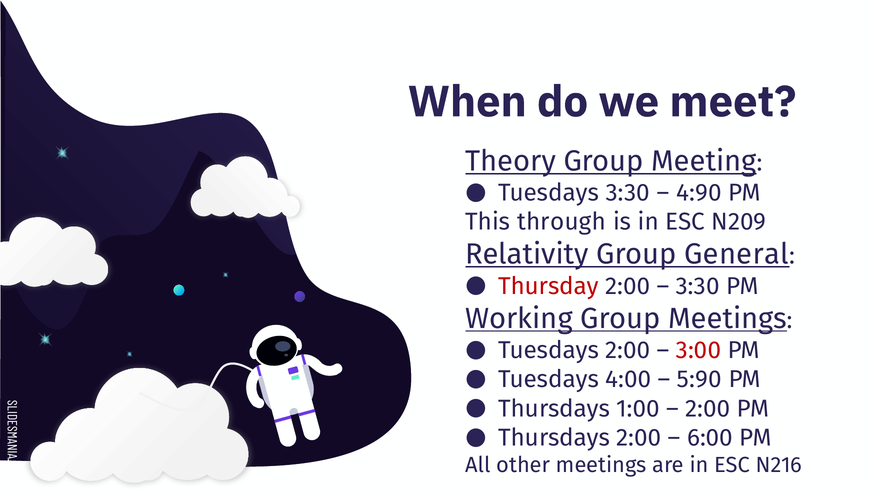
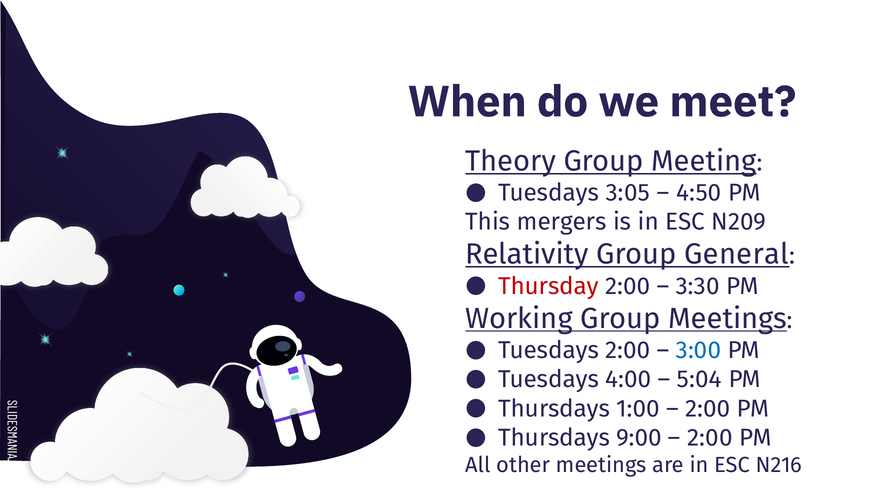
Tuesdays 3:30: 3:30 -> 3:05 (628, 193)
4:90: 4:90 -> 4:50 (699, 193)
through: through -> mergers (562, 222)
3:00 colour: red -> blue (699, 350)
5:90: 5:90 -> 5:04 (699, 379)
Thursdays 2:00: 2:00 -> 9:00 (639, 437)
6:00: 6:00 -> 2:00 (710, 437)
